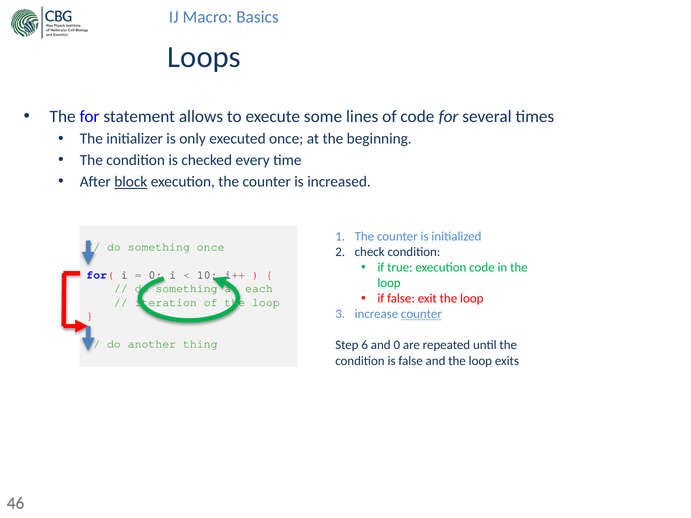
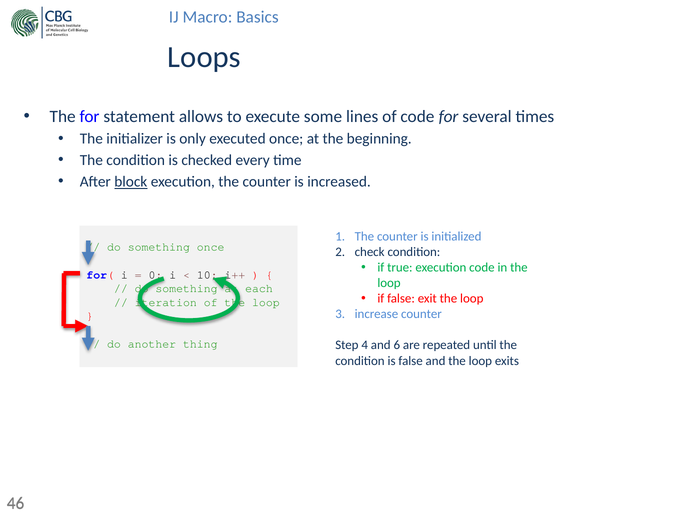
counter underline: present -> none (421, 314)
6: 6 -> 4 (365, 345)
and 0: 0 -> 6 (397, 345)
